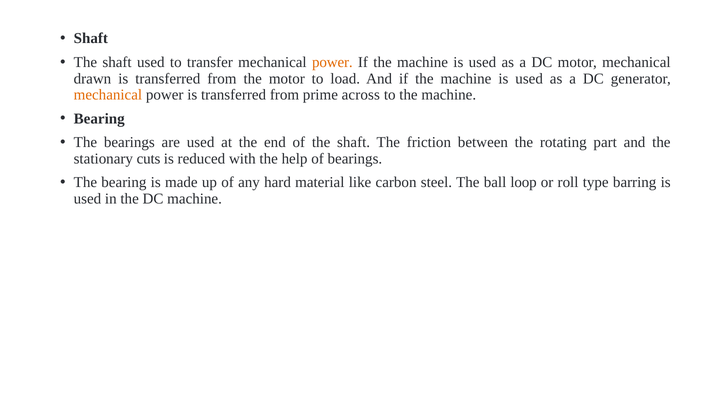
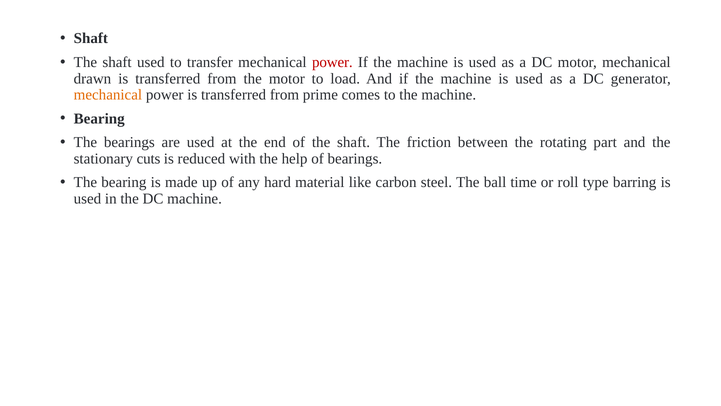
power colour: orange -> red (332, 62)
across: across -> comes (361, 95)
loop: loop -> time (524, 182)
